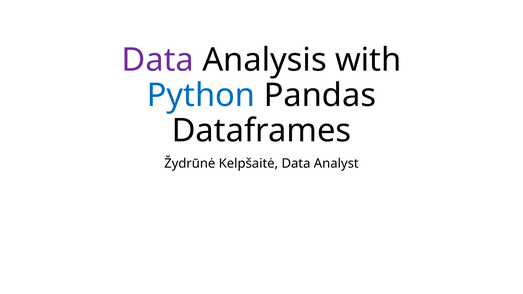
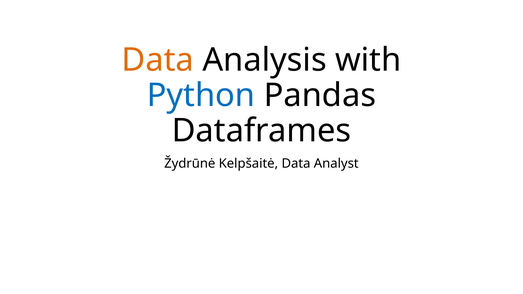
Data colour: purple -> orange (158, 60)
